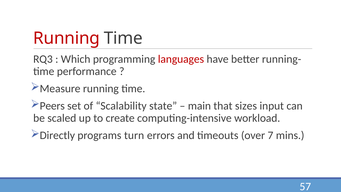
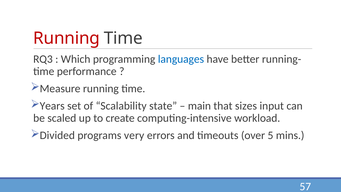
languages colour: red -> blue (181, 59)
Peers: Peers -> Years (52, 106)
Directly: Directly -> Divided (57, 135)
turn: turn -> very (134, 135)
7: 7 -> 5 (270, 135)
